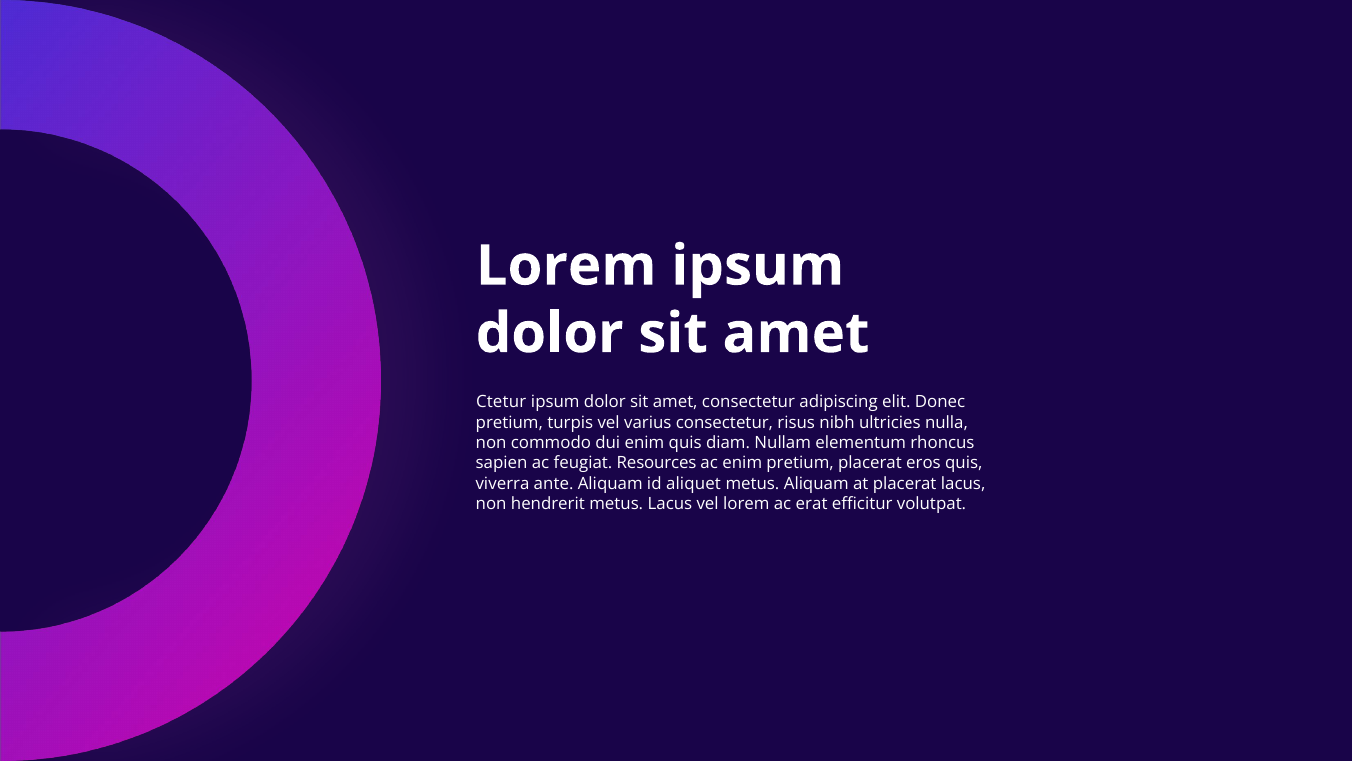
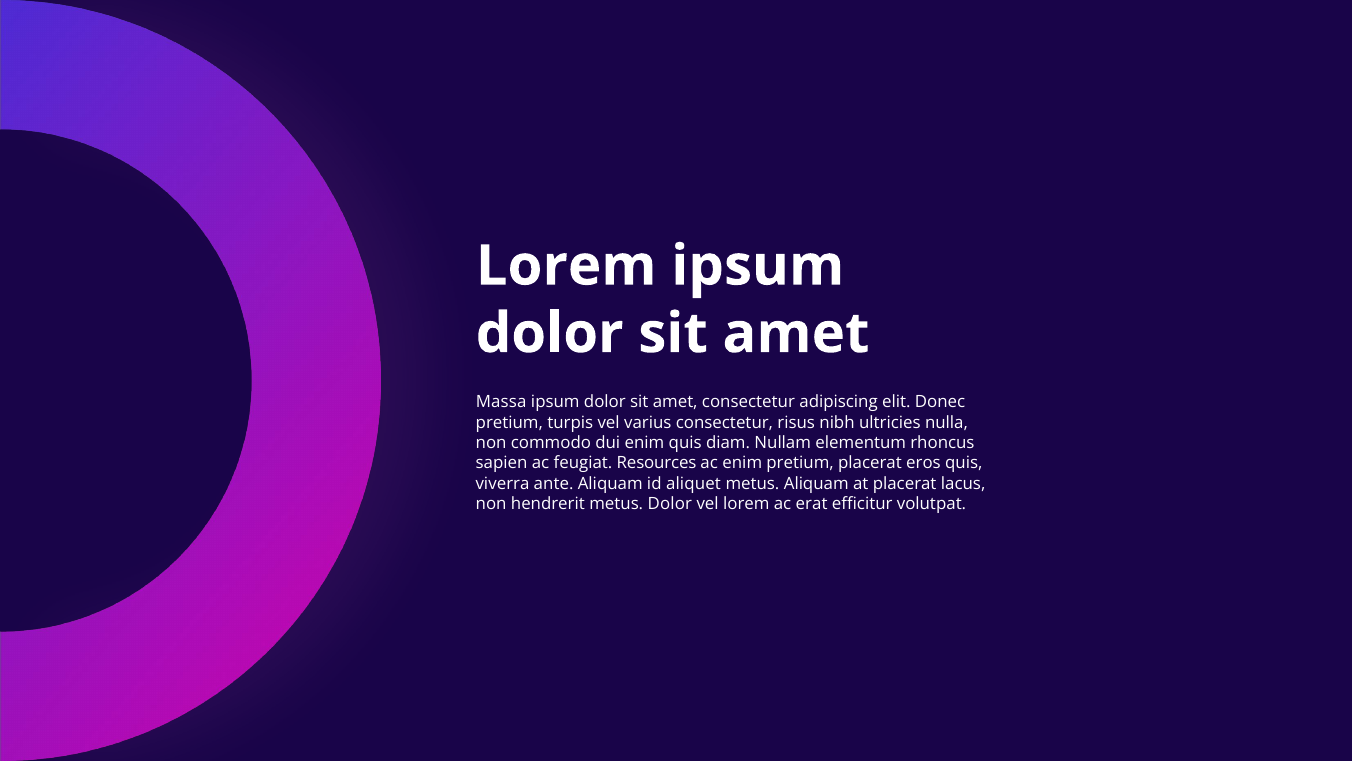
Ctetur: Ctetur -> Massa (501, 402)
metus Lacus: Lacus -> Dolor (670, 503)
